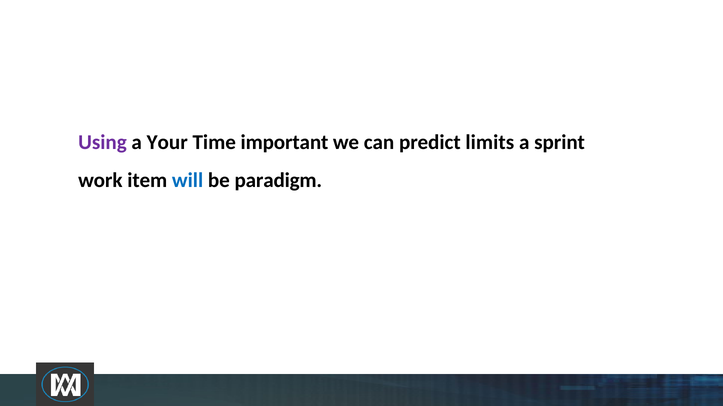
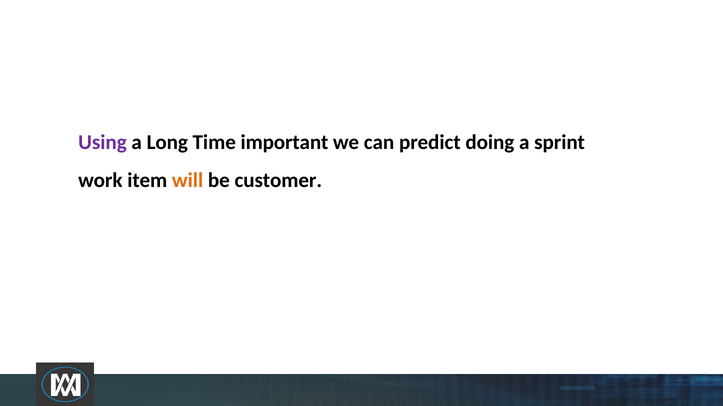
Your: Your -> Long (167, 142)
limits: limits -> doing (490, 142)
will colour: blue -> orange (188, 180)
paradigm: paradigm -> customer (278, 180)
